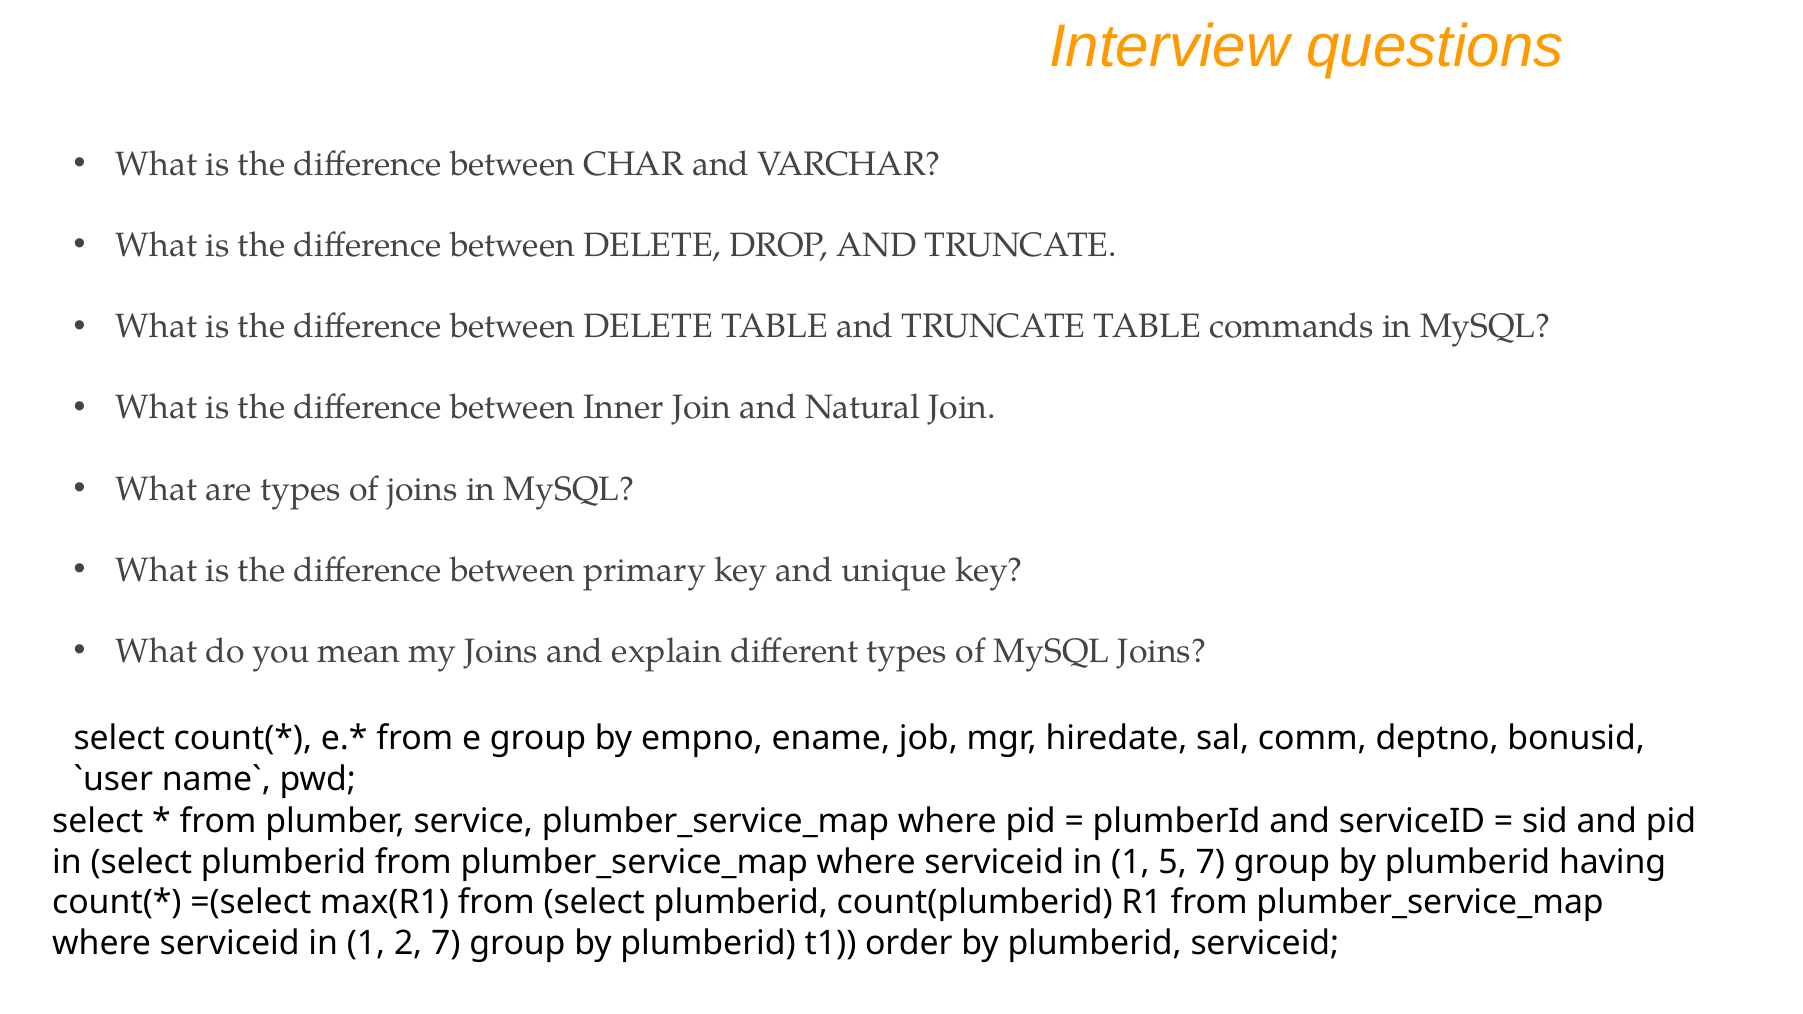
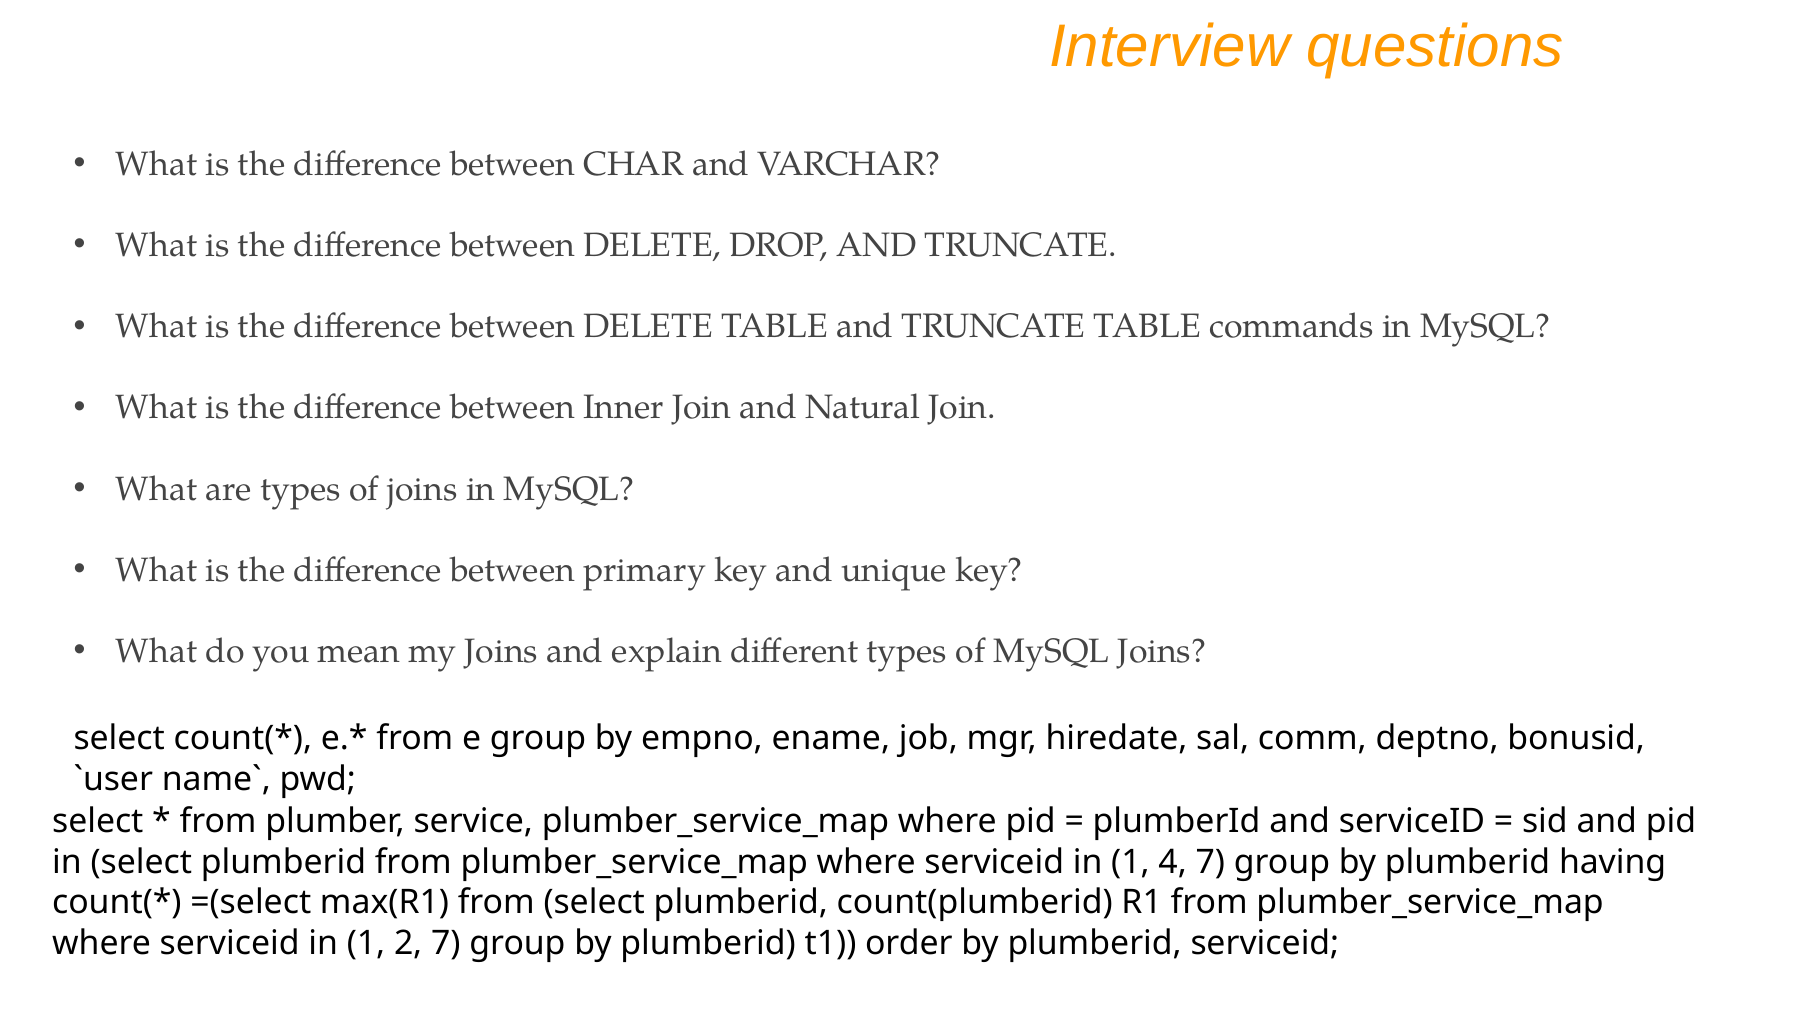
5: 5 -> 4 (1173, 862)
